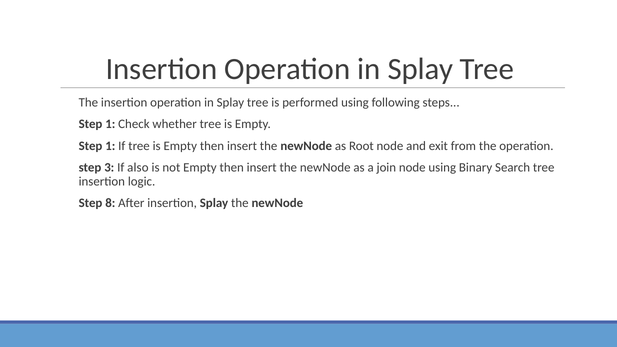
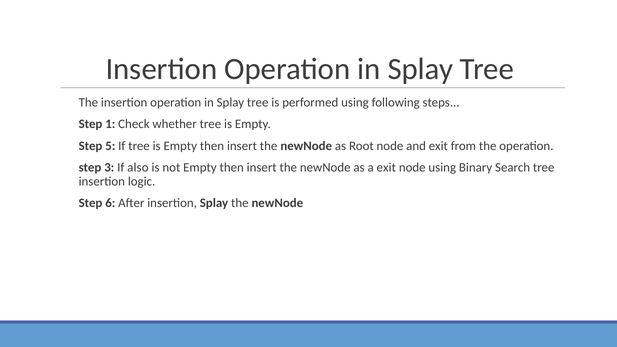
1: 1 -> 5 (110, 146)
a join: join -> exit (386, 167)
8: 8 -> 6 (110, 203)
